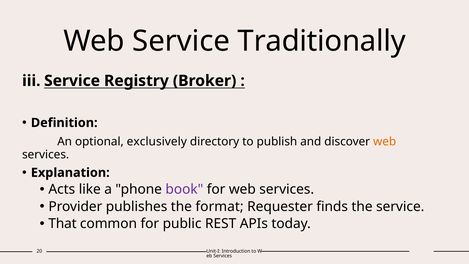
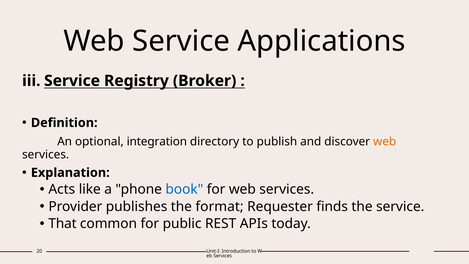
Traditionally: Traditionally -> Applications (322, 41)
exclusively: exclusively -> integration (157, 142)
book colour: purple -> blue (184, 189)
